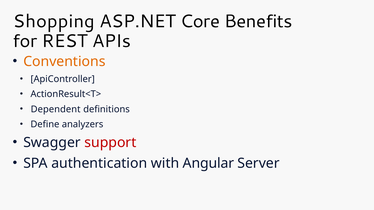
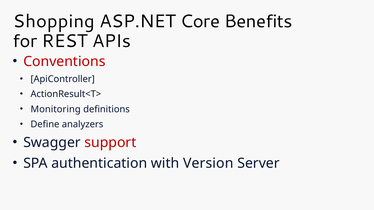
Conventions colour: orange -> red (64, 62)
Dependent: Dependent -> Monitoring (56, 109)
Angular: Angular -> Version (208, 163)
